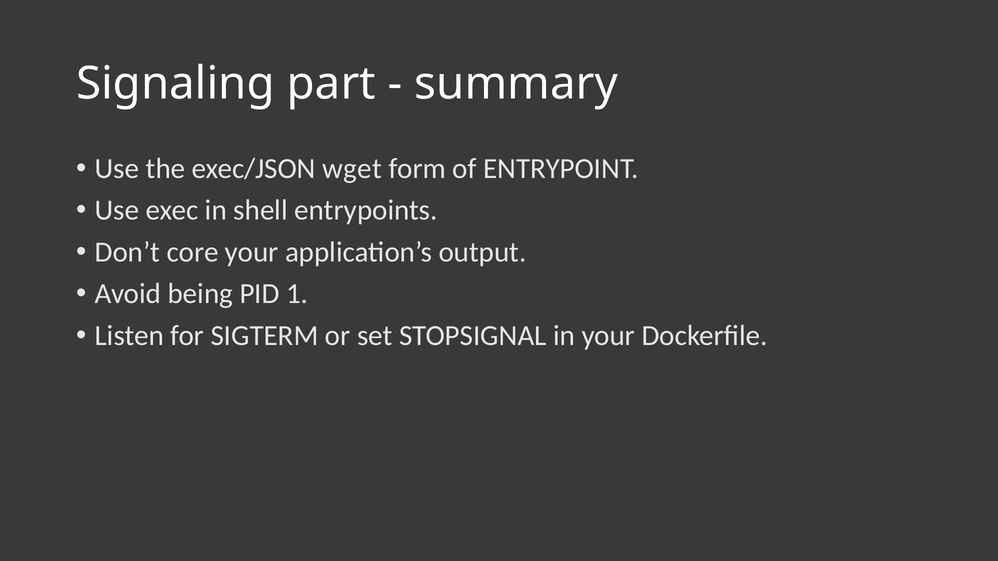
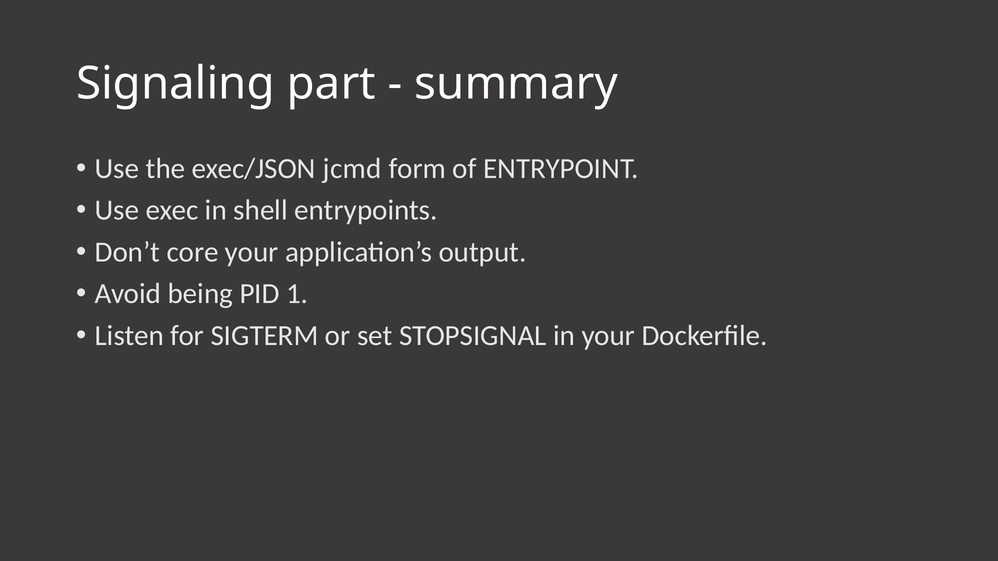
wget: wget -> jcmd (352, 169)
